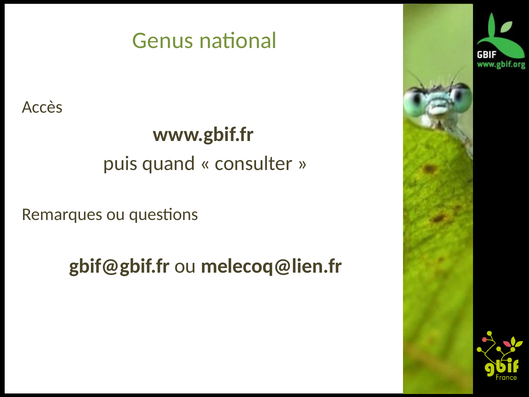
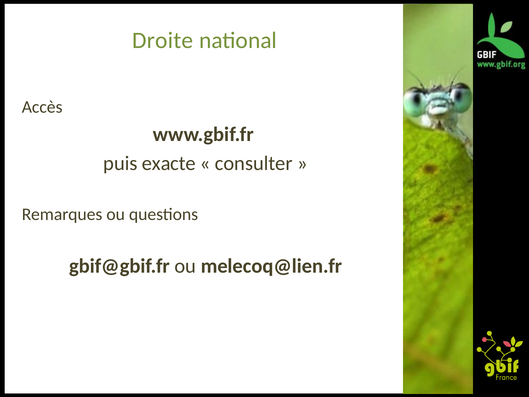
Genus: Genus -> Droite (163, 40)
quand: quand -> exacte (169, 163)
